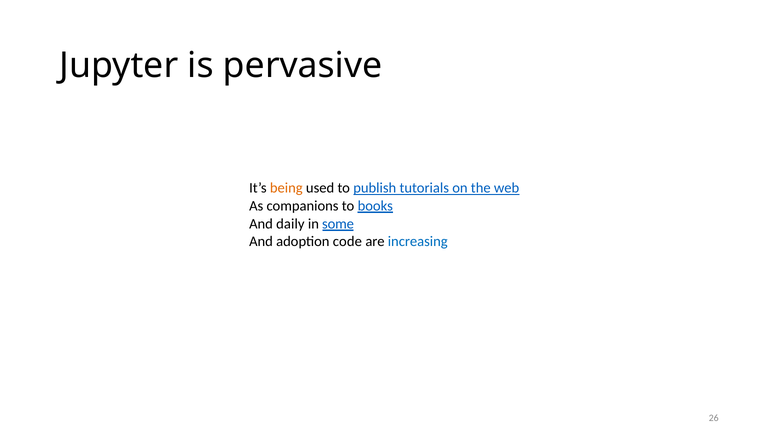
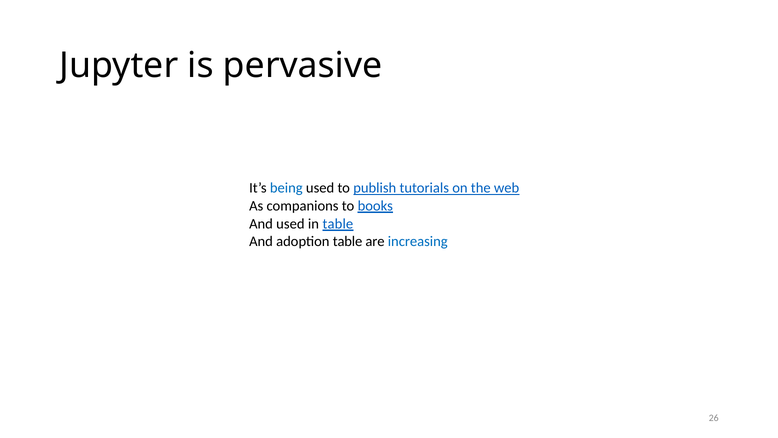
being colour: orange -> blue (286, 188)
And daily: daily -> used (290, 224)
in some: some -> table (338, 224)
adoption code: code -> table (348, 241)
